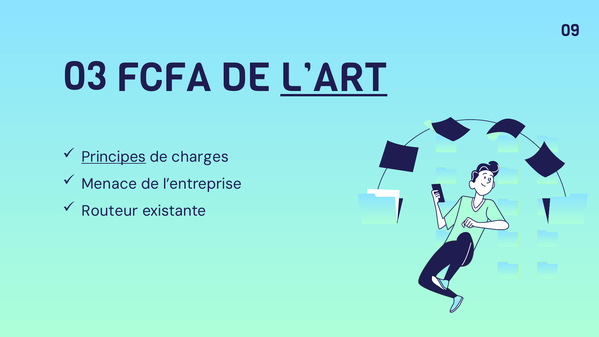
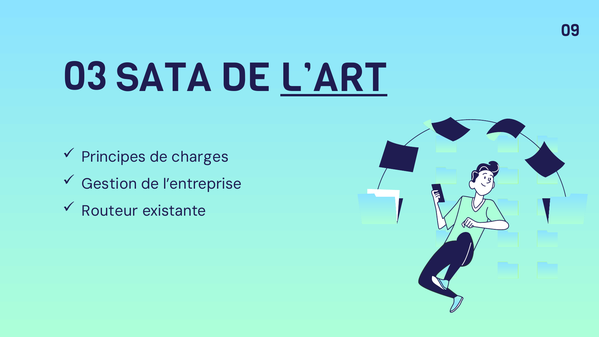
FCFA: FCFA -> SATA (164, 78)
Principes underline: present -> none (114, 157)
Menace: Menace -> Gestion (109, 184)
